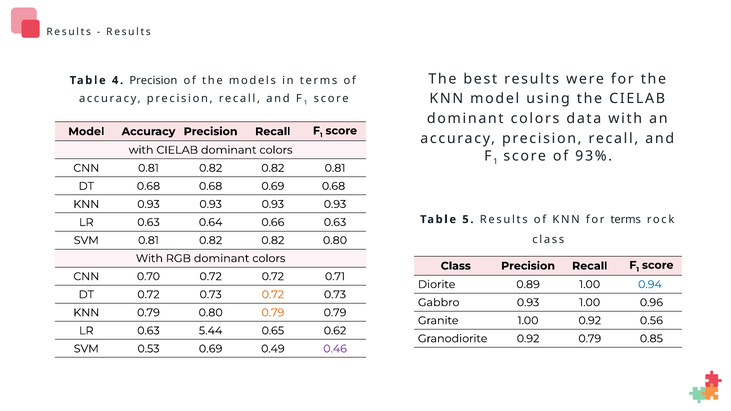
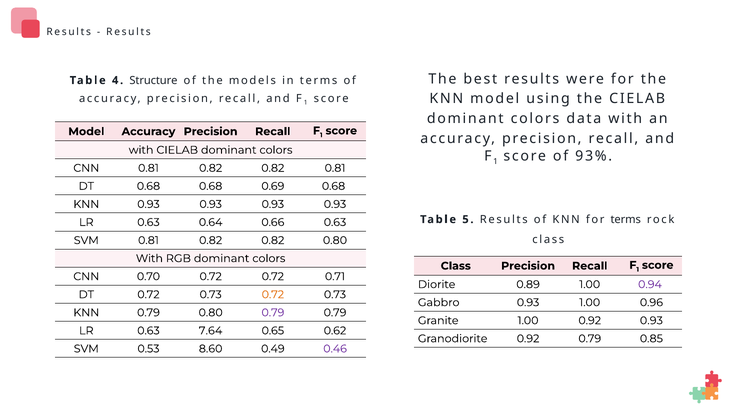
4 Precision: Precision -> Structure (153, 80)
0.94 colour: blue -> purple (650, 285)
0.79 colour: orange -> purple (273, 313)
0.92 0.56: 0.56 -> 0.93 (651, 321)
5.44: 5.44 -> 7.64 (211, 331)
0.53 0.69: 0.69 -> 8.60 (211, 349)
